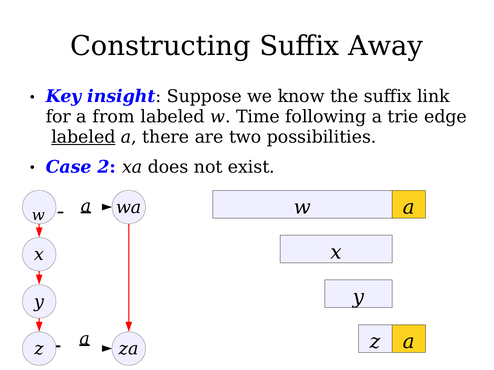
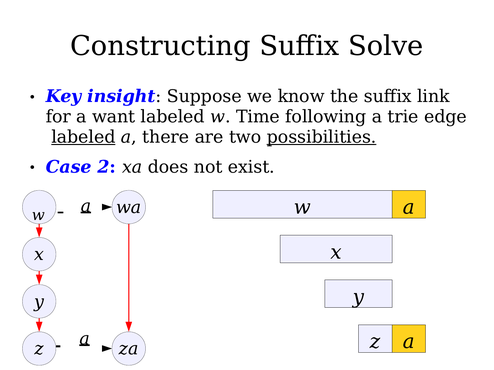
Away: Away -> Solve (386, 46)
from: from -> want (114, 117)
possibilities underline: none -> present (322, 137)
